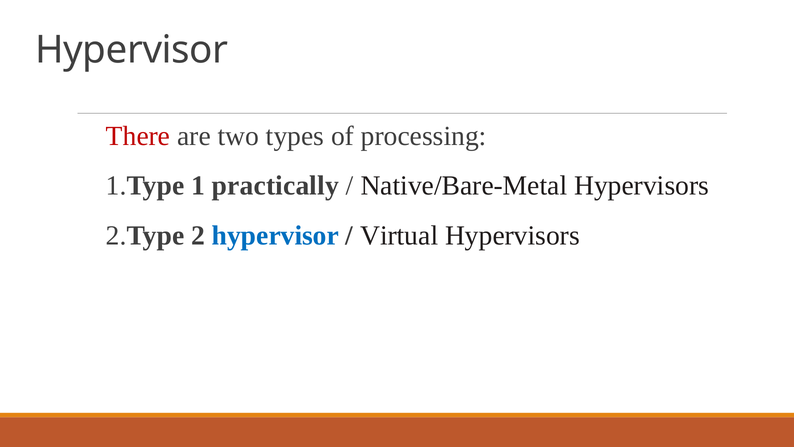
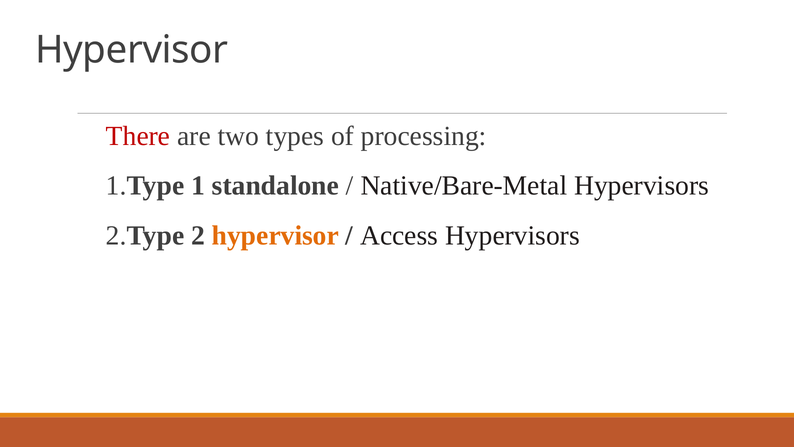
practically: practically -> standalone (275, 186)
hypervisor colour: blue -> orange (275, 235)
Virtual: Virtual -> Access (399, 235)
